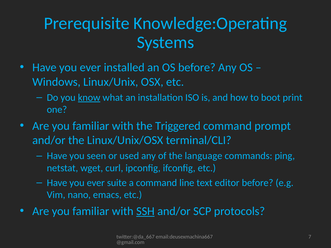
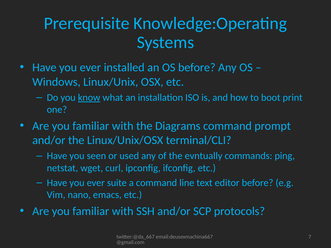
Triggered: Triggered -> Diagrams (178, 126)
language: language -> evntually (204, 156)
SSH underline: present -> none (145, 211)
